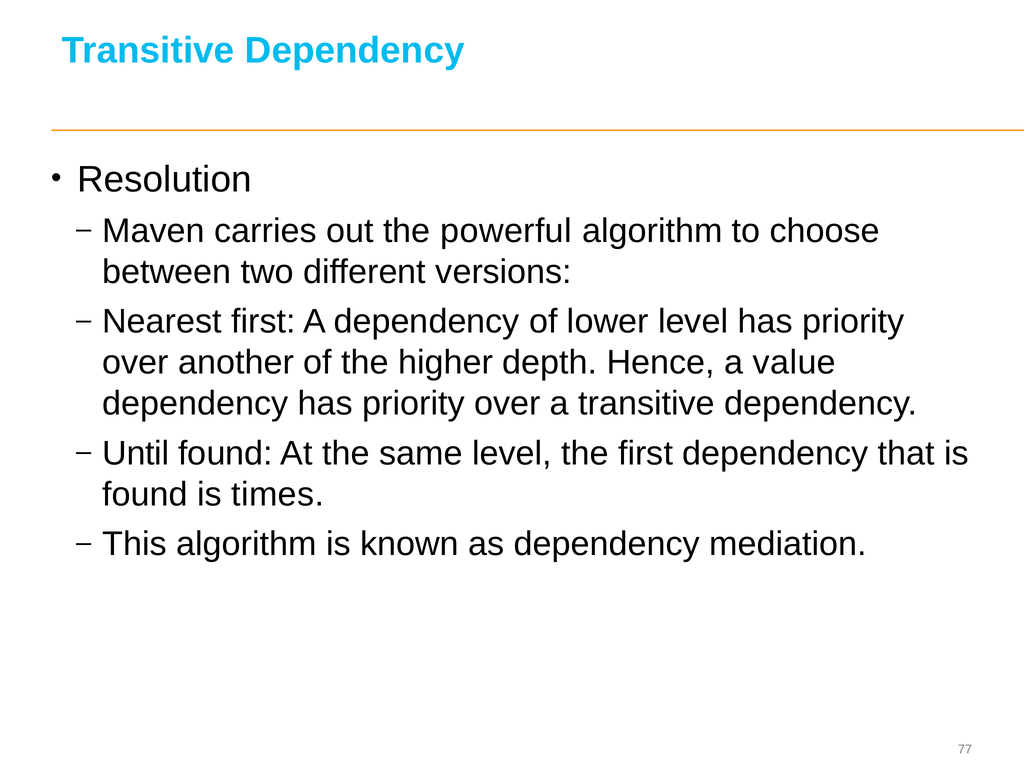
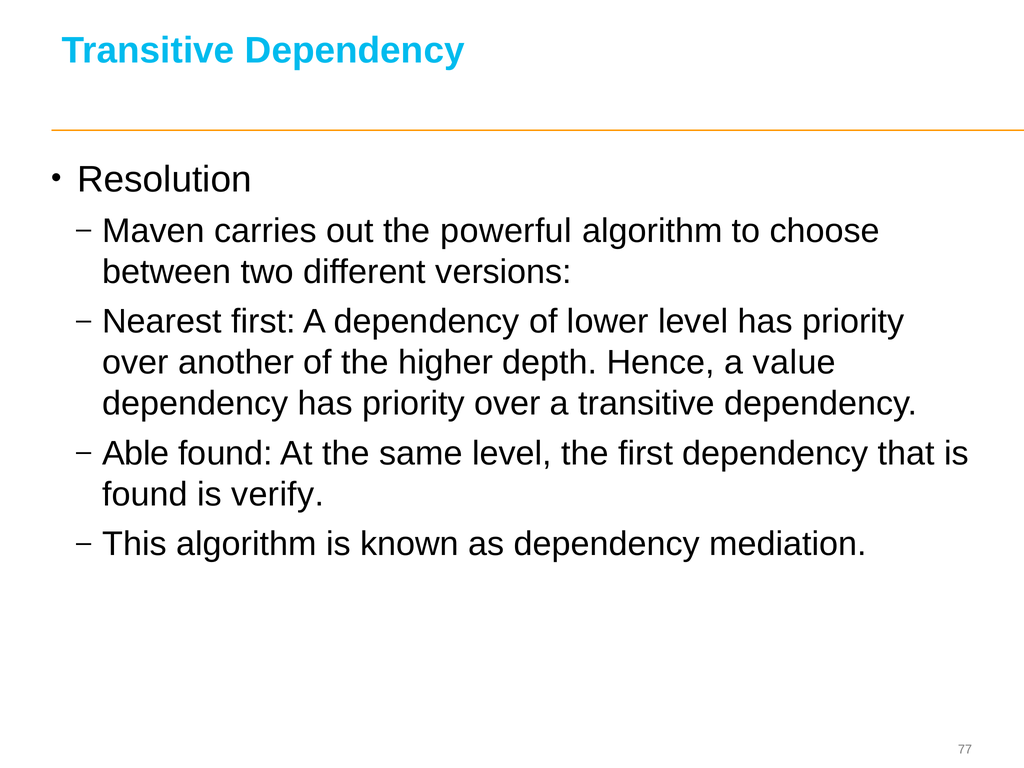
Until: Until -> Able (136, 453)
times: times -> verify (278, 494)
